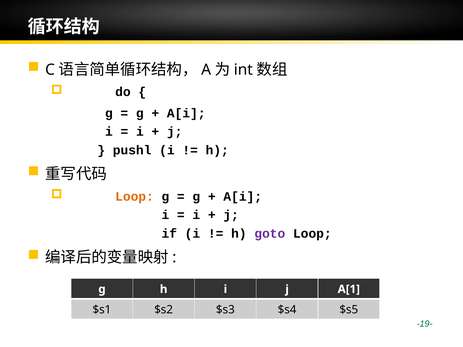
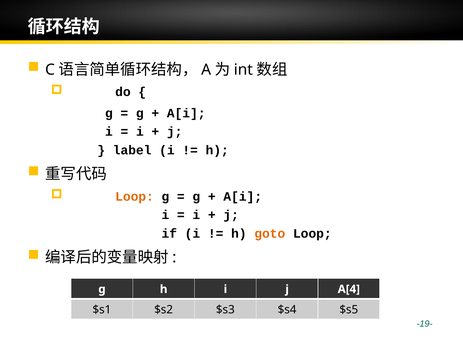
pushl: pushl -> label (132, 150)
goto colour: purple -> orange (270, 234)
A[1: A[1 -> A[4 (349, 289)
